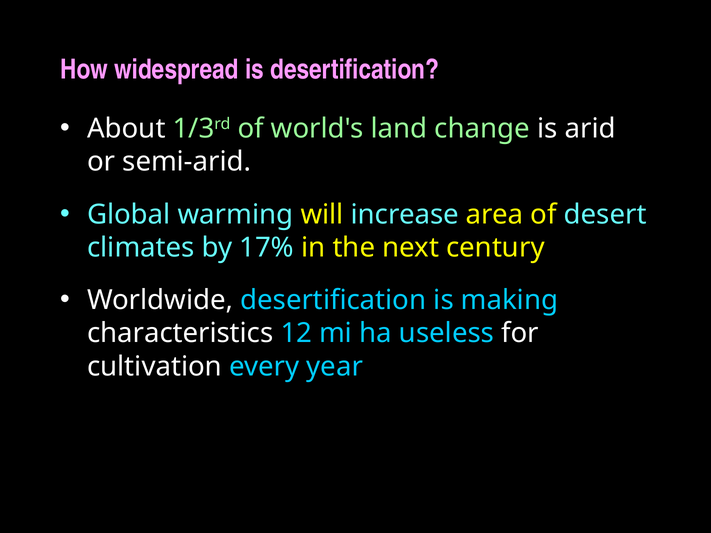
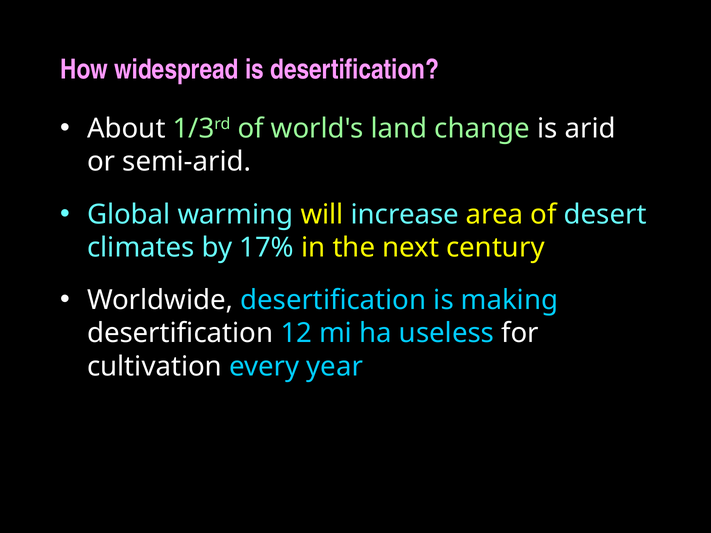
characteristics: characteristics -> desertification (180, 334)
